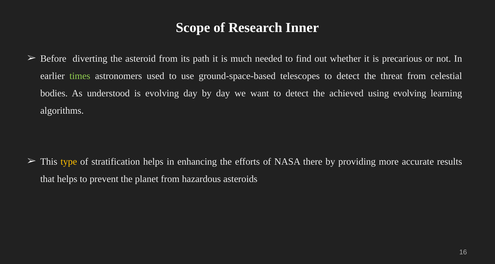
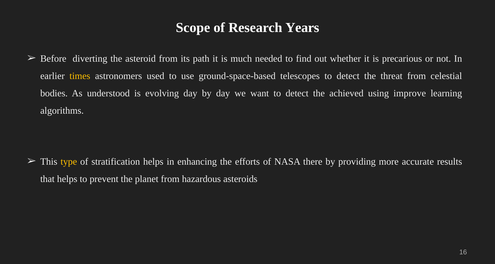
Inner: Inner -> Years (302, 28)
times colour: light green -> yellow (80, 76)
using evolving: evolving -> improve (410, 93)
